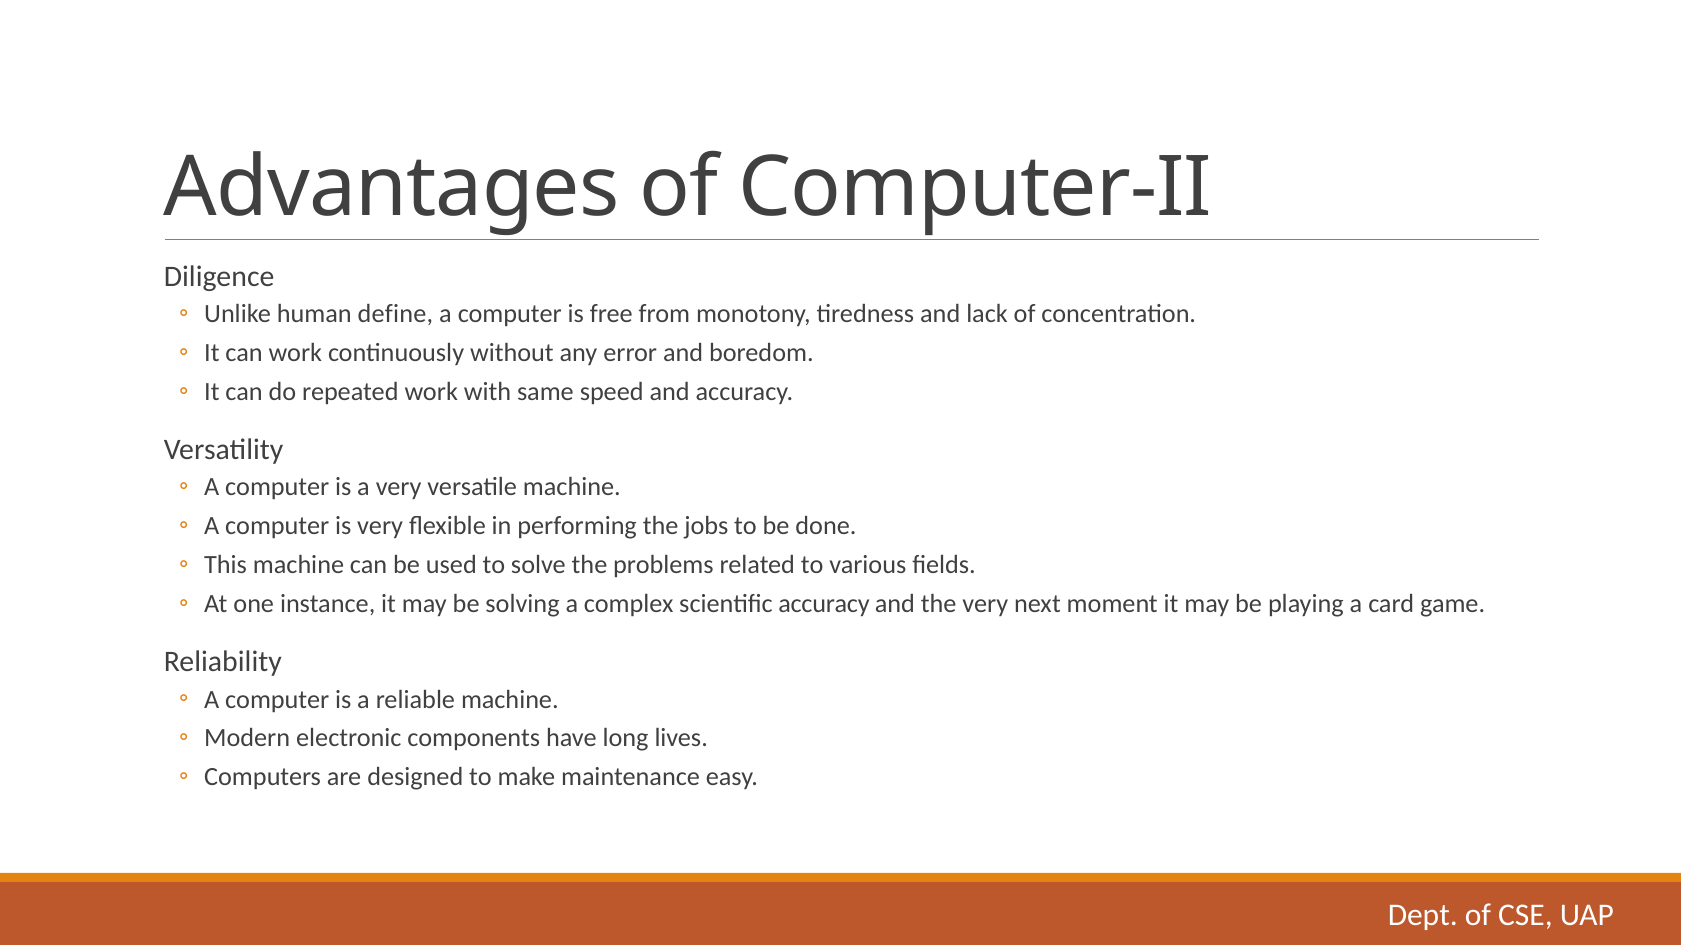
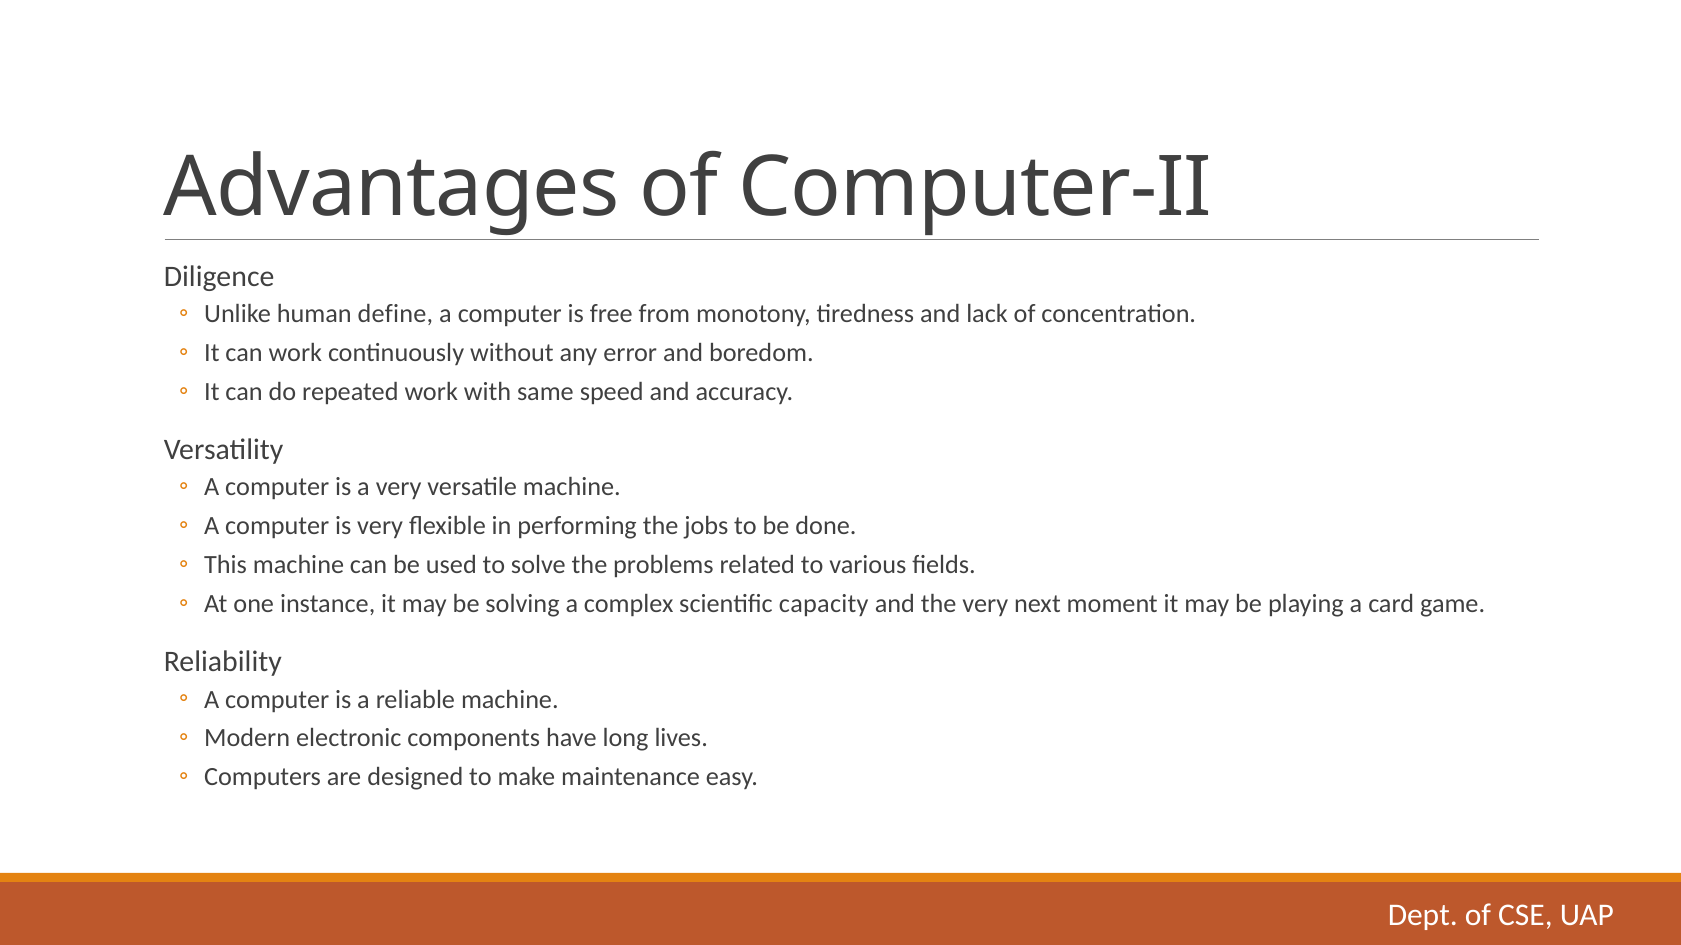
scientific accuracy: accuracy -> capacity (824, 604)
